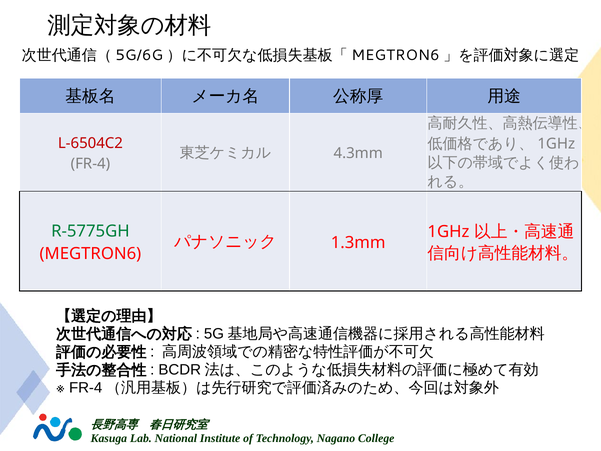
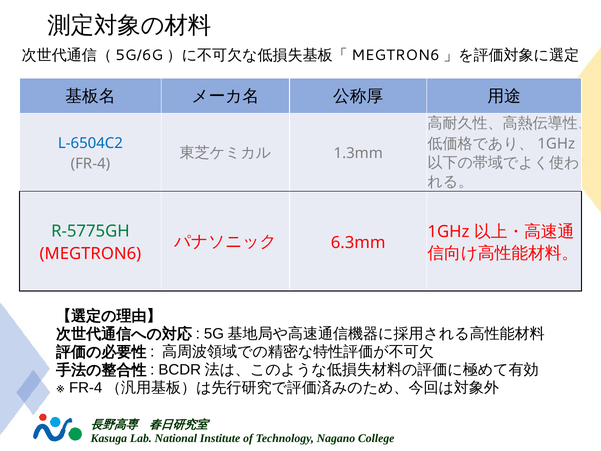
L-6504C2 colour: red -> blue (90, 143)
4.3mm: 4.3mm -> 1.3mm (358, 153)
1.3mm: 1.3mm -> 6.3mm (358, 242)
